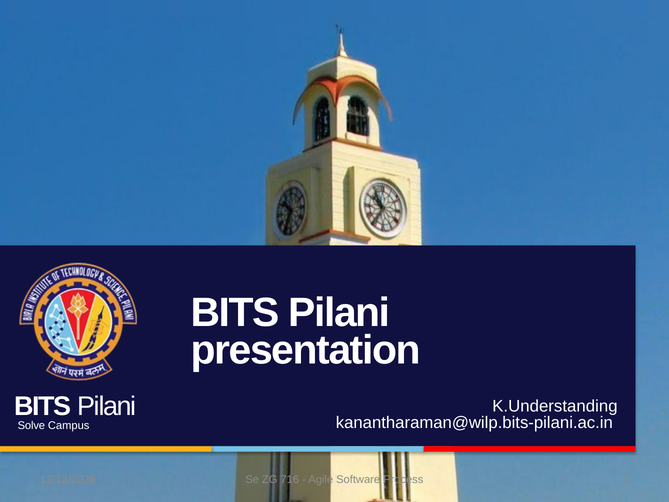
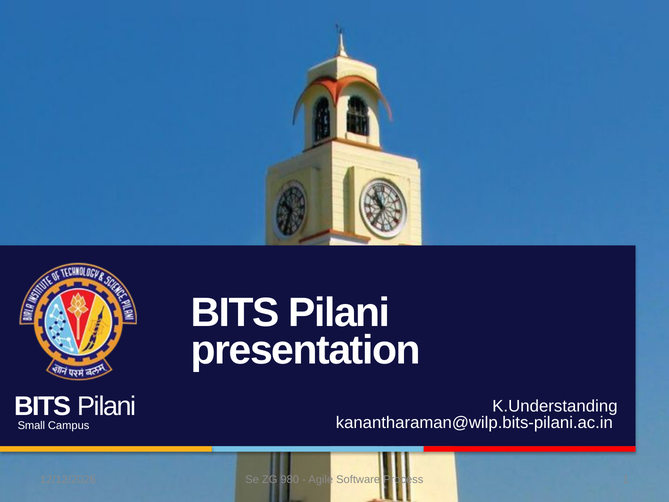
Solve: Solve -> Small (31, 425)
716: 716 -> 980 (290, 479)
